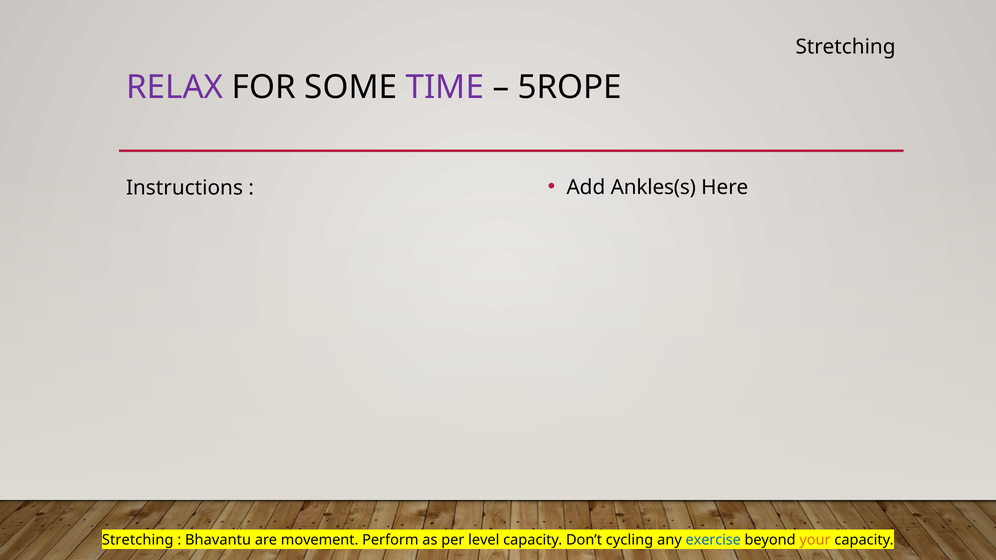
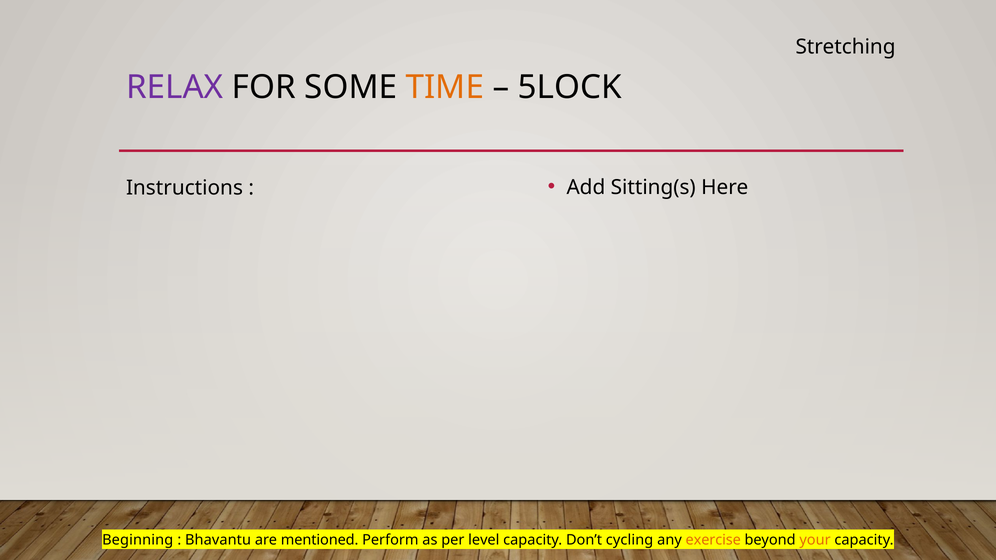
TIME colour: purple -> orange (445, 87)
5ROPE: 5ROPE -> 5LOCK (570, 87)
Ankles(s: Ankles(s -> Sitting(s (653, 187)
Stretching: Stretching -> Beginning (138, 540)
movement: movement -> mentioned (320, 540)
exercise colour: blue -> orange (713, 540)
